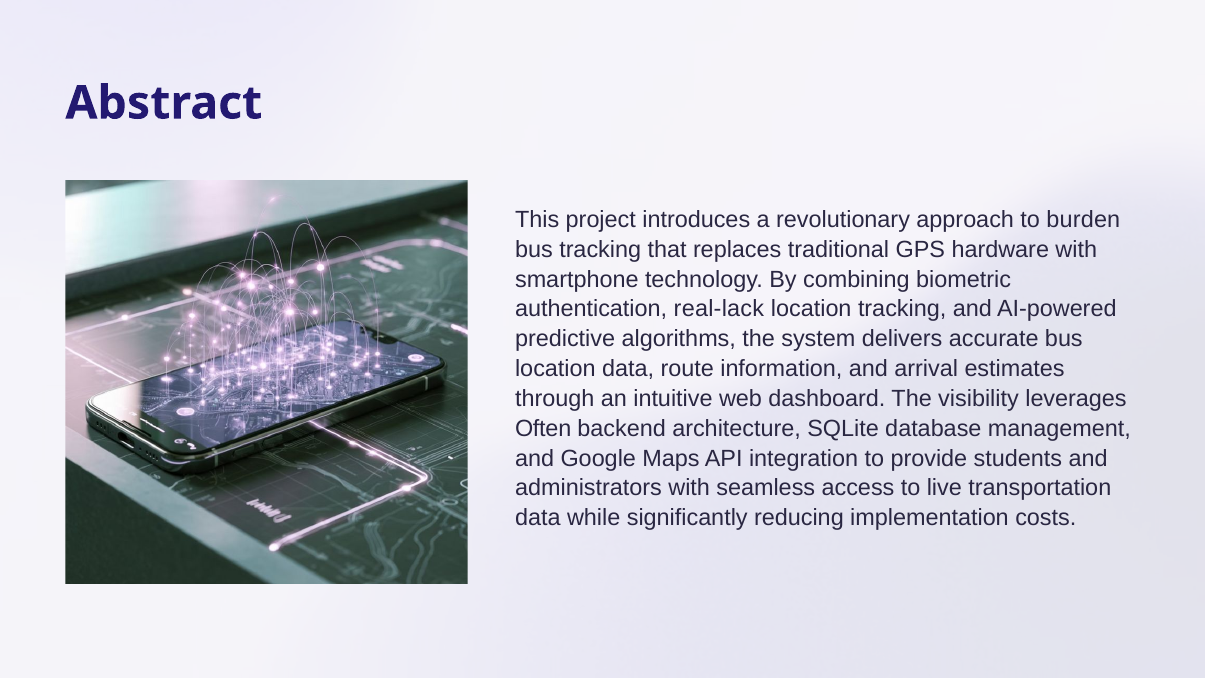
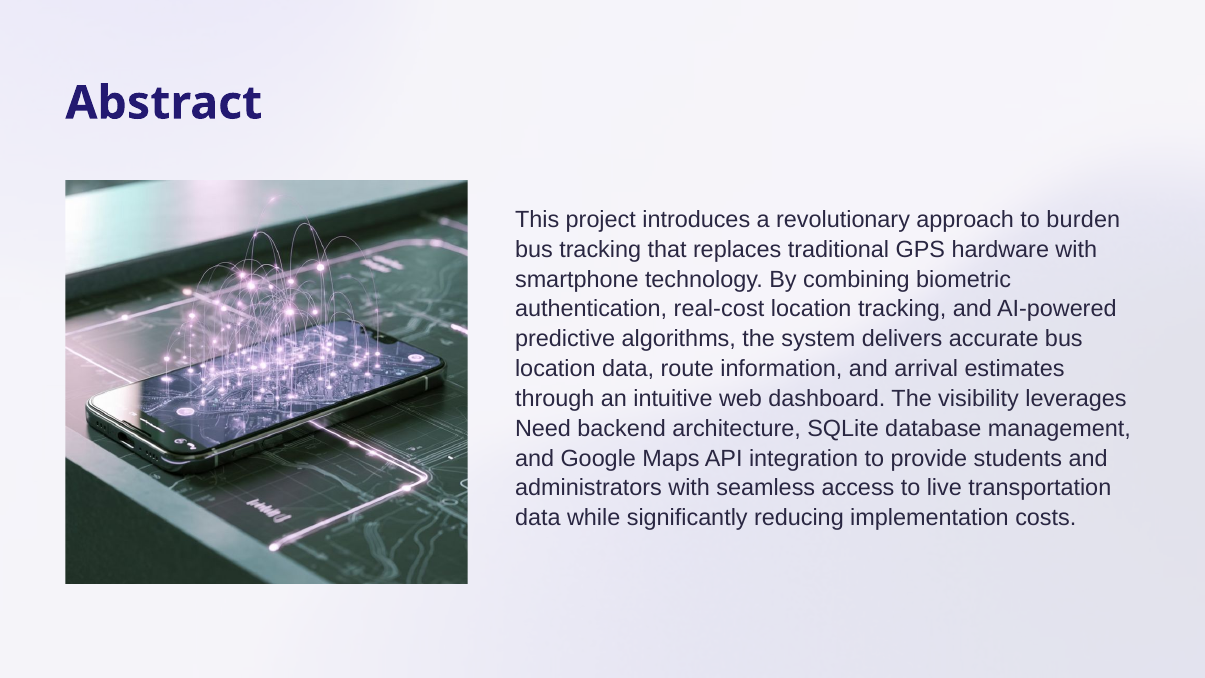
real-lack: real-lack -> real-cost (719, 309)
Often: Often -> Need (543, 428)
